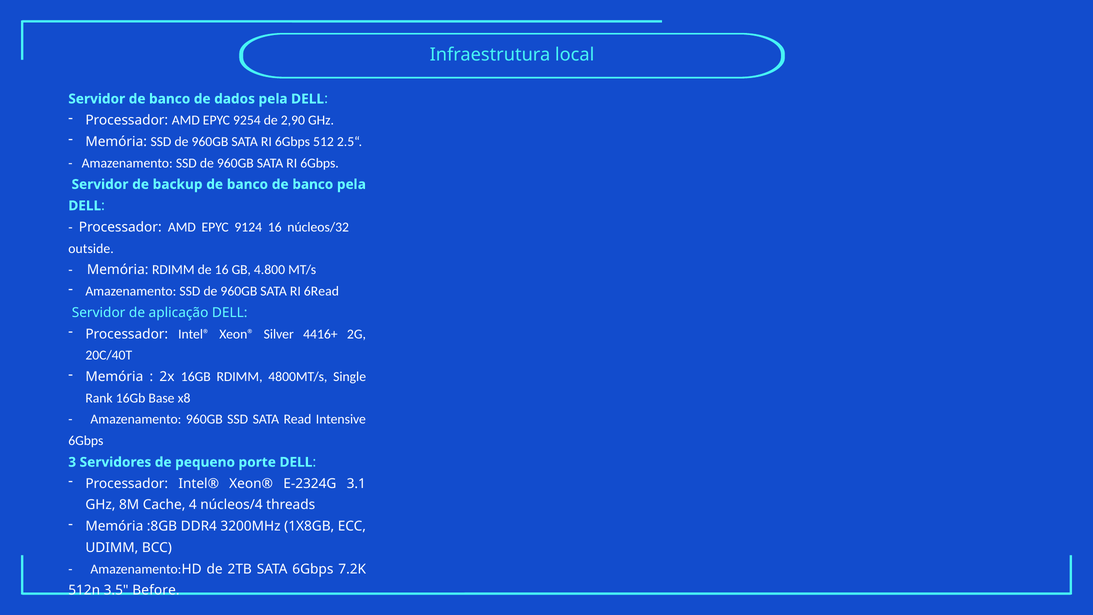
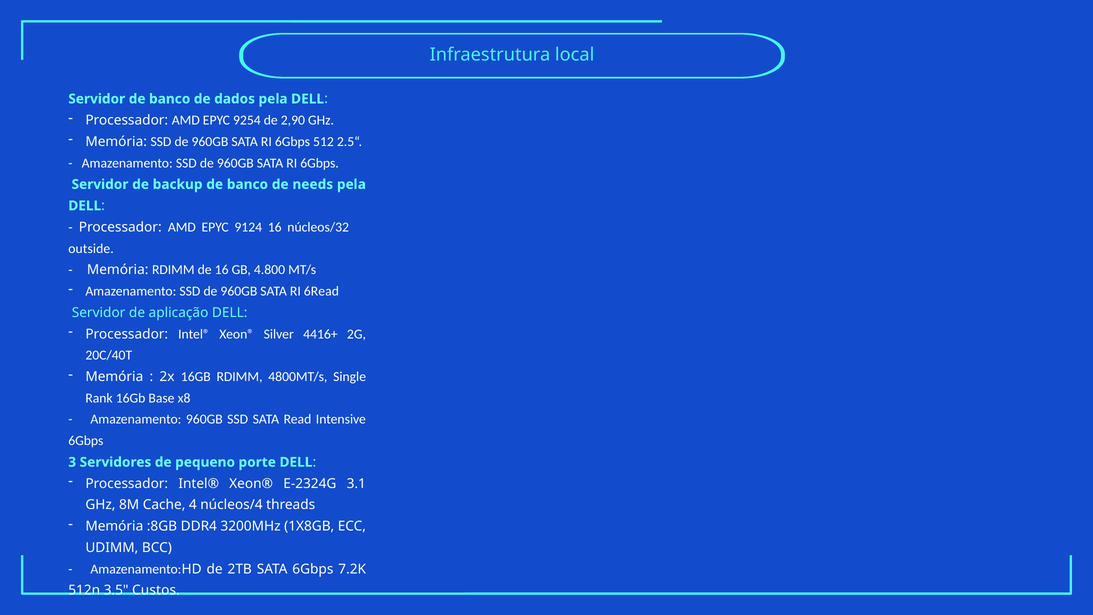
banco de banco: banco -> needs (313, 184)
Before: Before -> Custos (156, 590)
